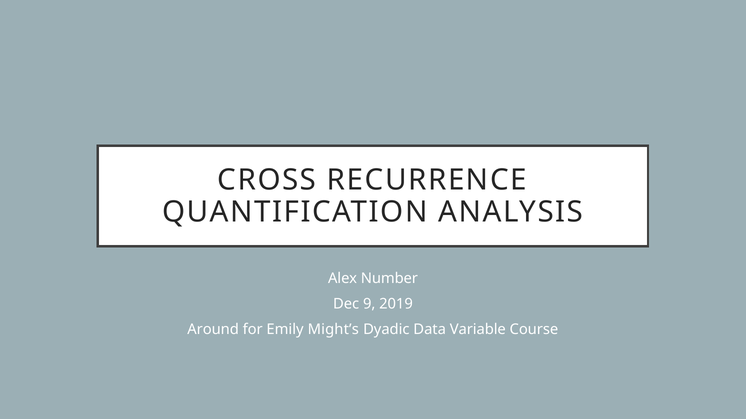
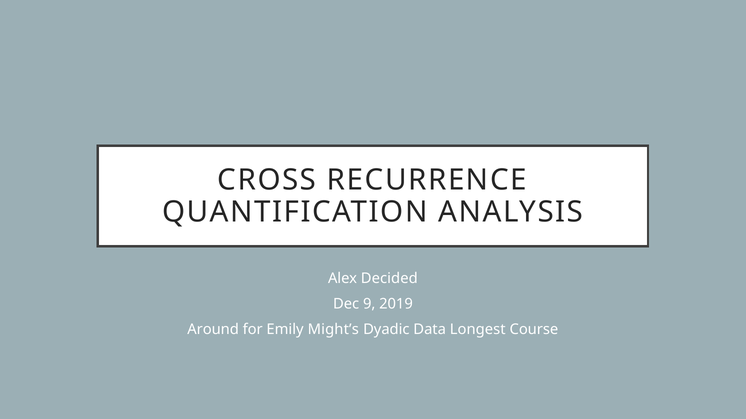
Number: Number -> Decided (389, 279)
Variable: Variable -> Longest (478, 330)
